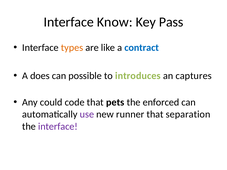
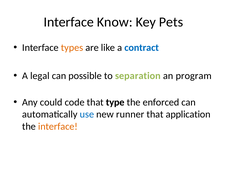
Pass: Pass -> Pets (171, 22)
does: does -> legal (40, 76)
introduces: introduces -> separation (138, 76)
captures: captures -> program (194, 76)
pets: pets -> type (115, 102)
use colour: purple -> blue (87, 115)
separation: separation -> application (188, 115)
interface colour: purple -> orange (58, 127)
